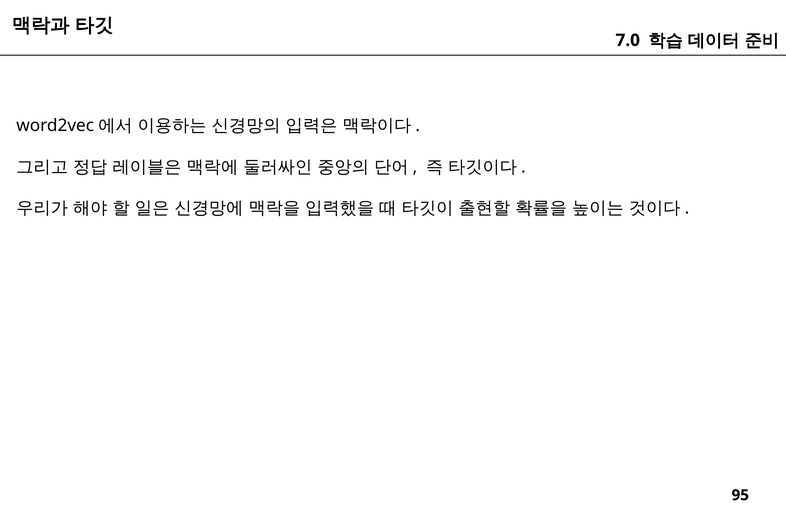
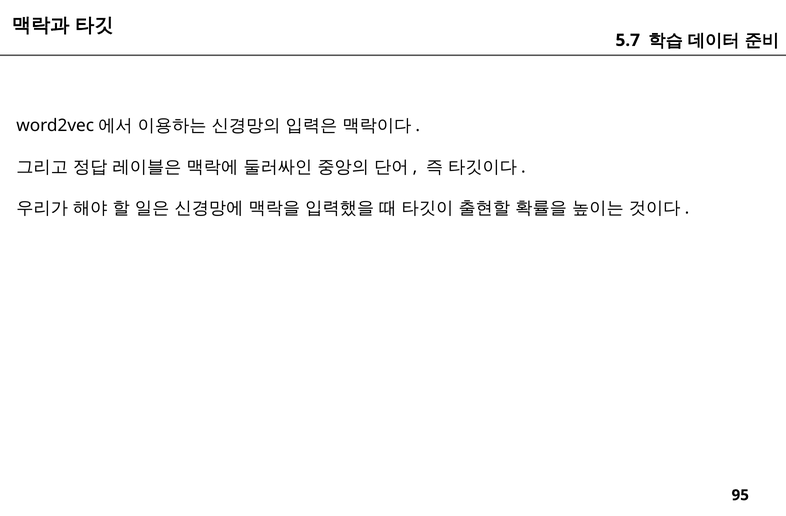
7.0: 7.0 -> 5.7 (628, 40)
